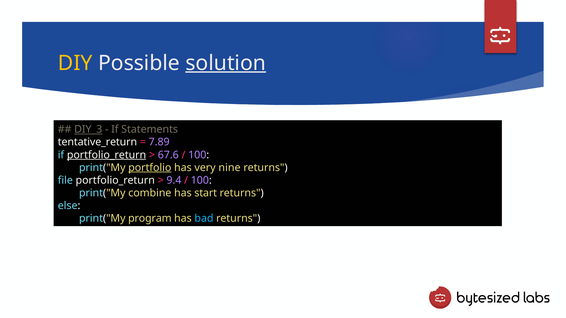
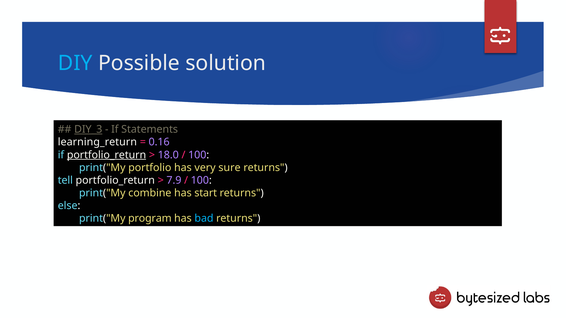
DIY colour: yellow -> light blue (75, 63)
solution underline: present -> none (226, 63)
tentative_return: tentative_return -> learning_return (97, 142)
7.89: 7.89 -> 0.16 (159, 142)
67.6: 67.6 -> 18.0 (168, 155)
portfolio underline: present -> none (150, 168)
nine: nine -> sure (230, 168)
file: file -> tell (65, 181)
9.4: 9.4 -> 7.9 (174, 181)
